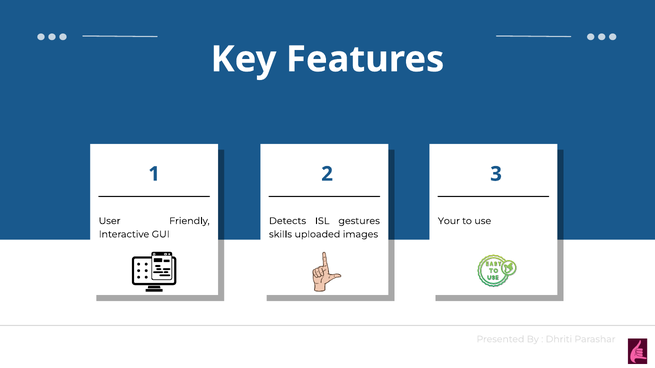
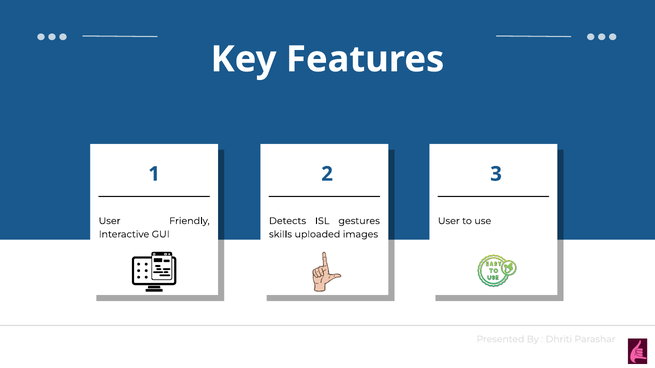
Your: Your -> User (449, 221)
